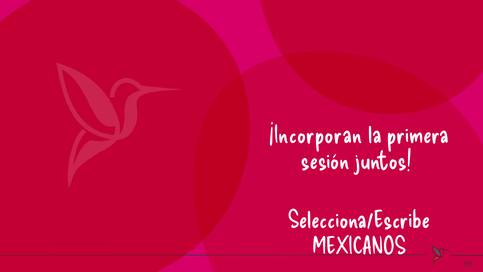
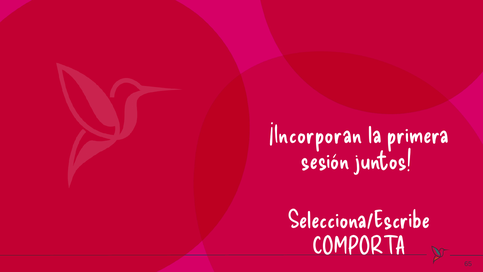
MEXICANOS: MEXICANOS -> COMPORTA (359, 246)
